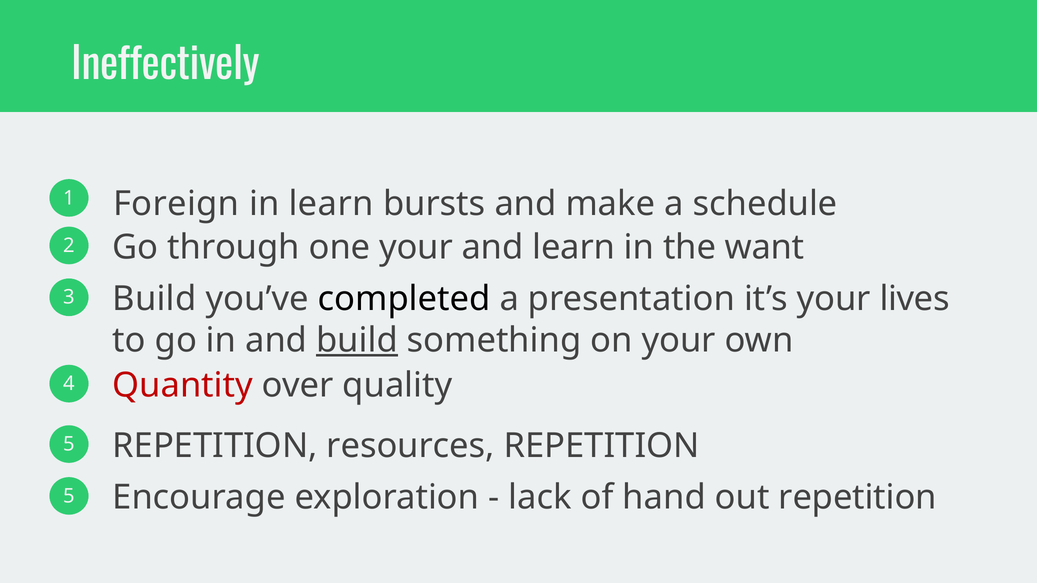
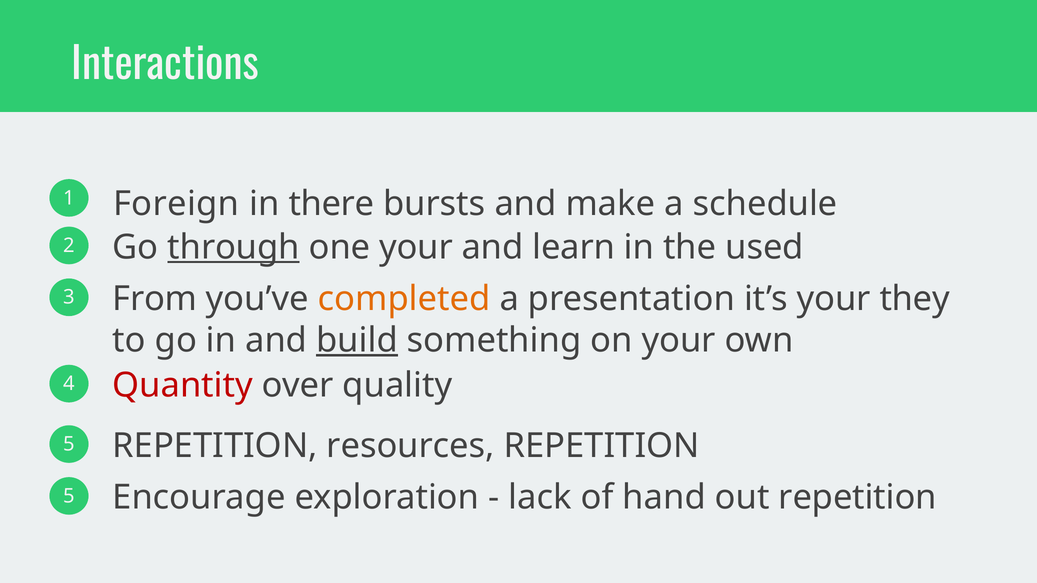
Ineffectively: Ineffectively -> Interactions (165, 65)
in learn: learn -> there (331, 204)
through underline: none -> present (234, 247)
want: want -> used (765, 247)
3 Build: Build -> From (155, 299)
completed colour: black -> orange (404, 299)
lives: lives -> they (915, 299)
